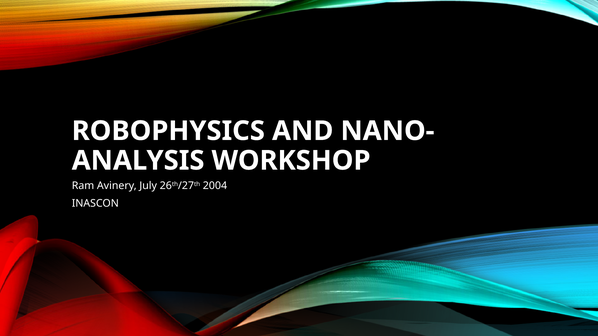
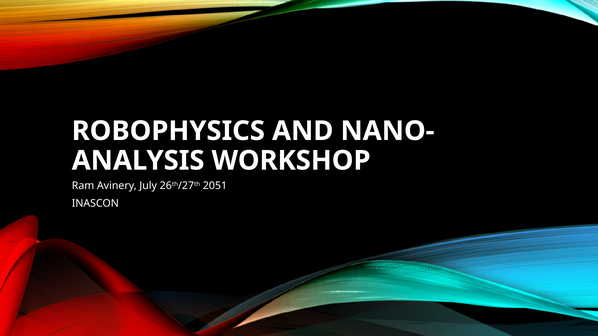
2004: 2004 -> 2051 (215, 186)
